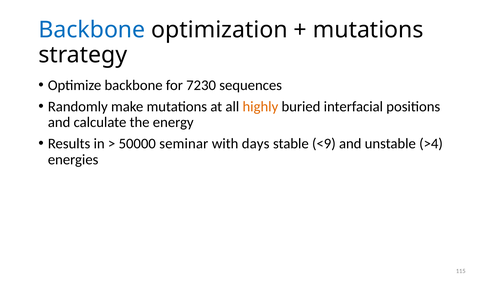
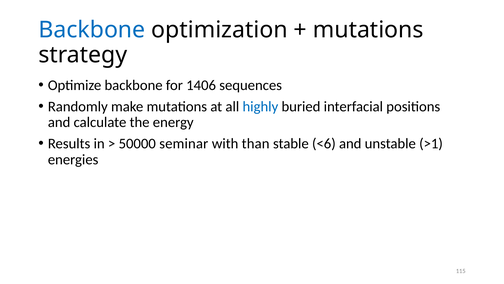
7230: 7230 -> 1406 (201, 85)
highly colour: orange -> blue (260, 106)
days: days -> than (256, 143)
<9: <9 -> <6 (324, 143)
>4: >4 -> >1 (431, 143)
